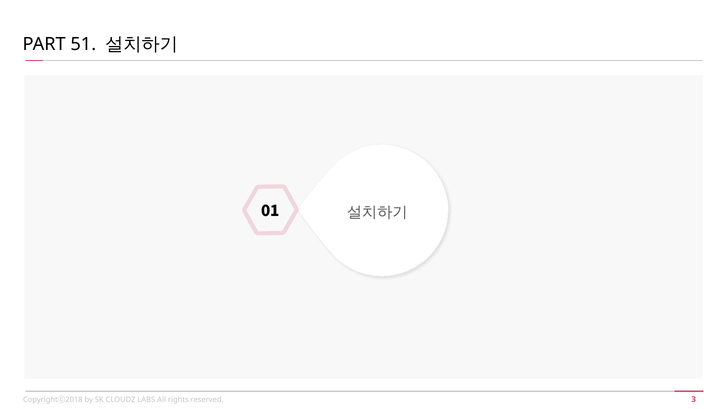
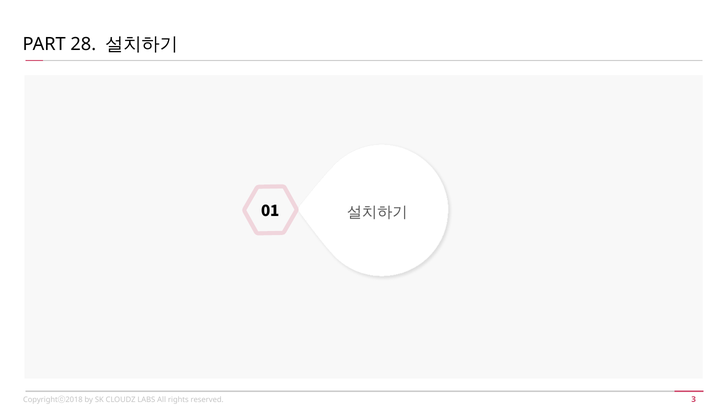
51: 51 -> 28 (83, 44)
